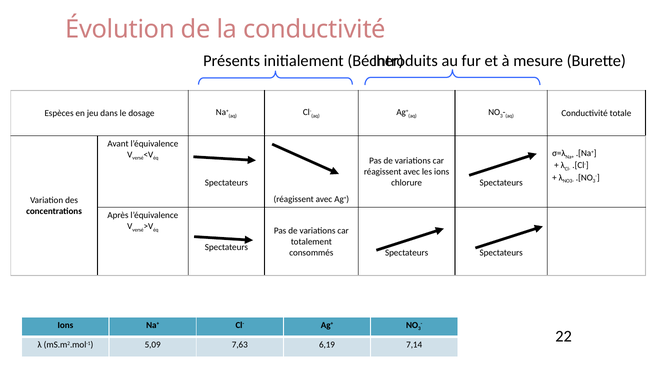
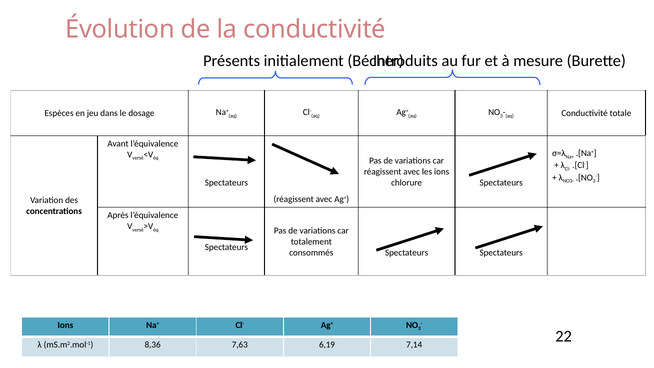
5,09: 5,09 -> 8,36 (153, 345)
